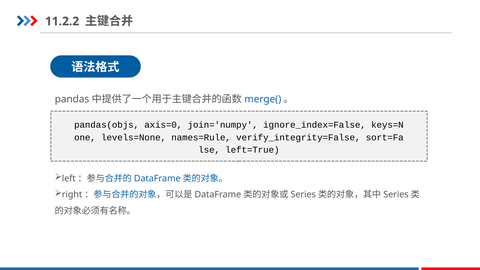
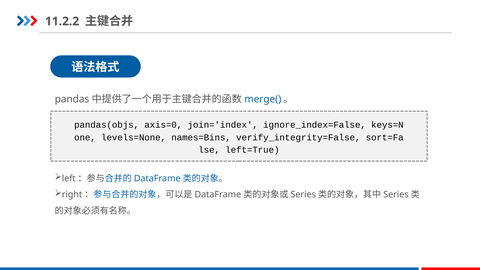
join='numpy: join='numpy -> join='index (223, 125)
names=Rule: names=Rule -> names=Bins (201, 137)
